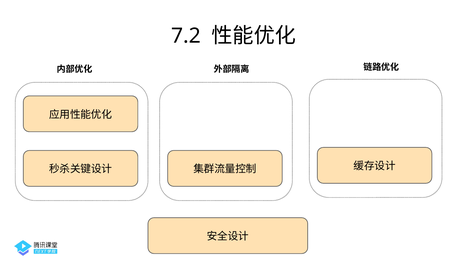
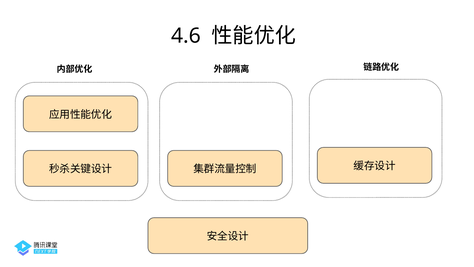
7.2: 7.2 -> 4.6 (186, 36)
